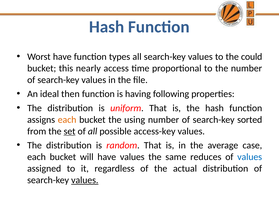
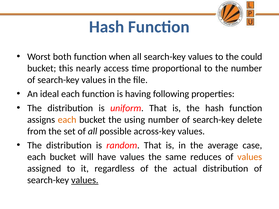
Worst have: have -> both (62, 57)
types: types -> when (120, 57)
ideal then: then -> each (70, 94)
sorted: sorted -> delete (250, 120)
set underline: present -> none (70, 131)
access-key: access-key -> across-key (155, 131)
values colour: blue -> orange (250, 157)
